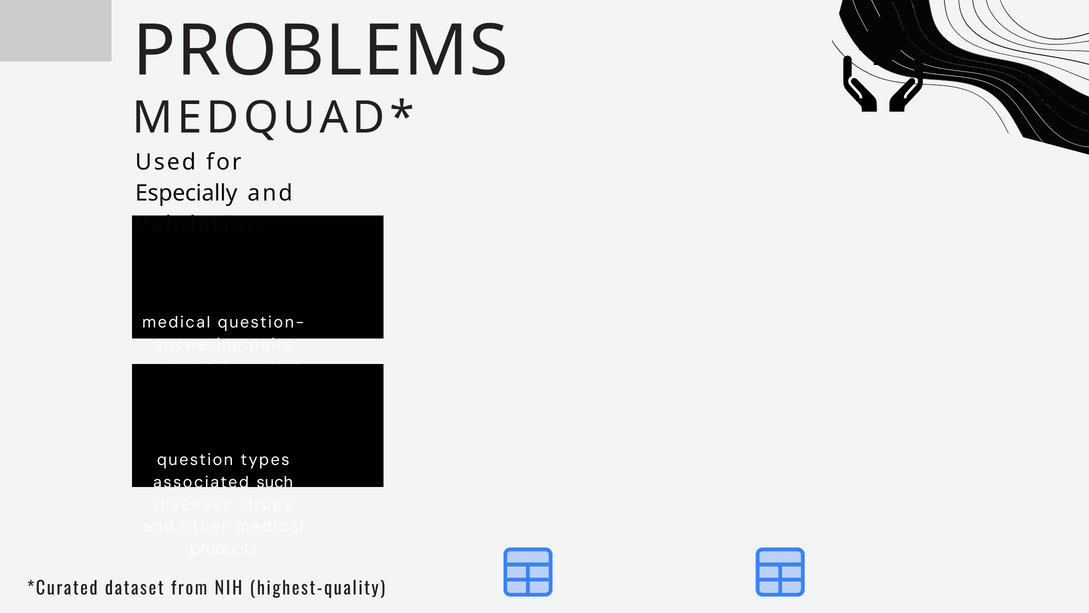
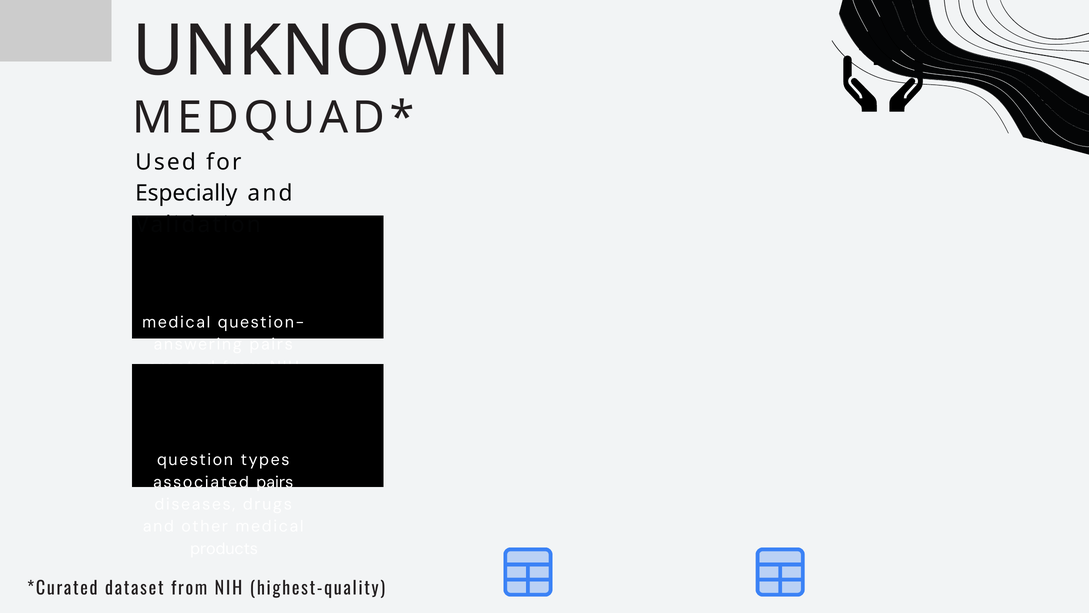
PROBLEMS: PROBLEMS -> UNKNOWN (321, 51)
associated such: such -> pairs (275, 482)
